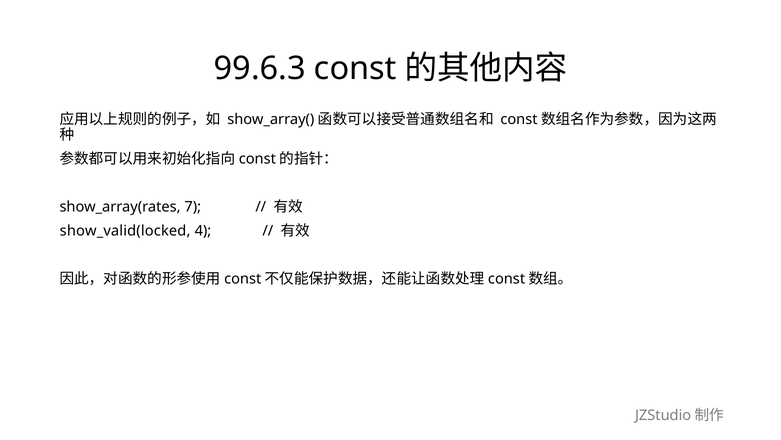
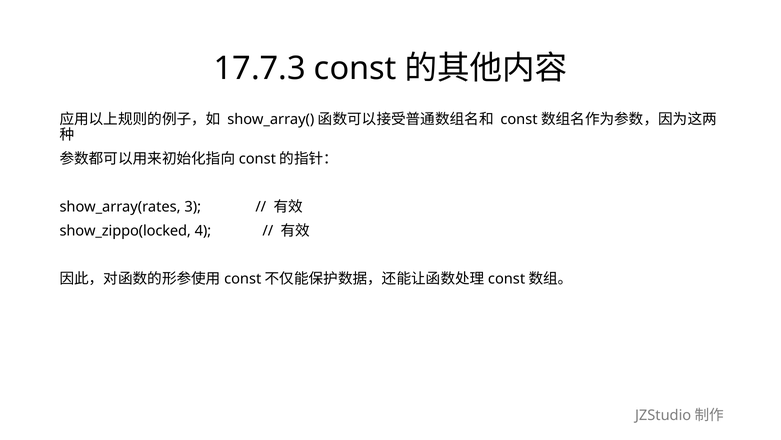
99.6.3: 99.6.3 -> 17.7.3 (260, 68)
7: 7 -> 3 (193, 207)
show_valid(locked: show_valid(locked -> show_zippo(locked (125, 231)
